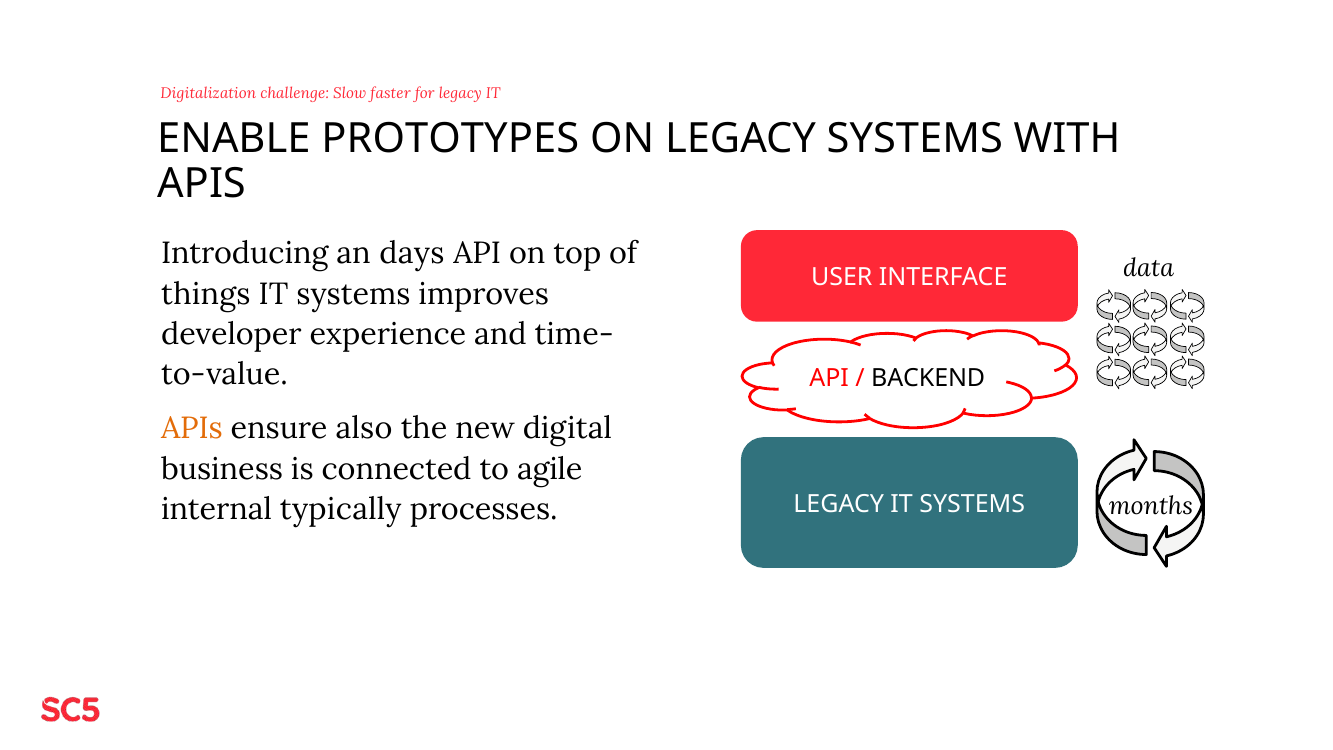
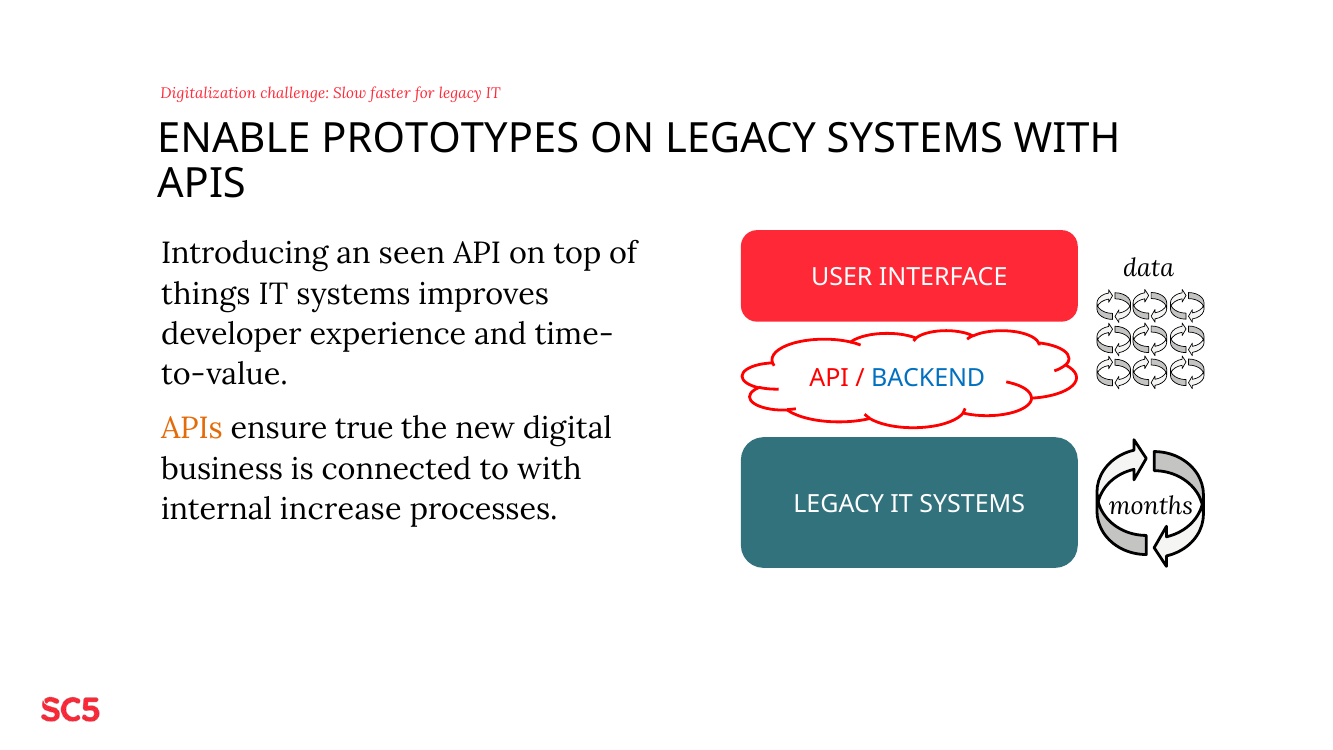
days: days -> seen (412, 254)
BACKEND colour: black -> blue (928, 378)
also: also -> true (364, 429)
to agile: agile -> with (550, 469)
typically: typically -> increase (341, 509)
